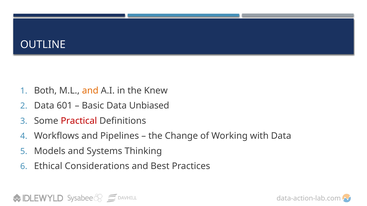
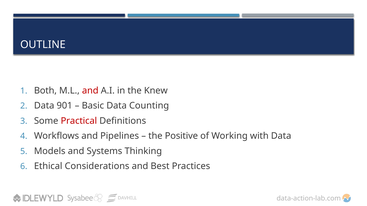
and colour: orange -> red (90, 91)
601: 601 -> 901 (65, 106)
Unbiased: Unbiased -> Counting (149, 106)
Change: Change -> Positive (181, 136)
